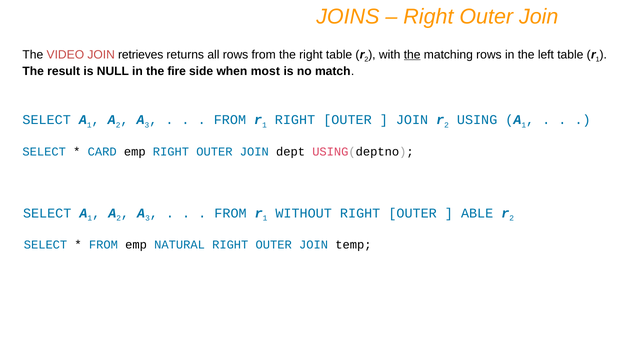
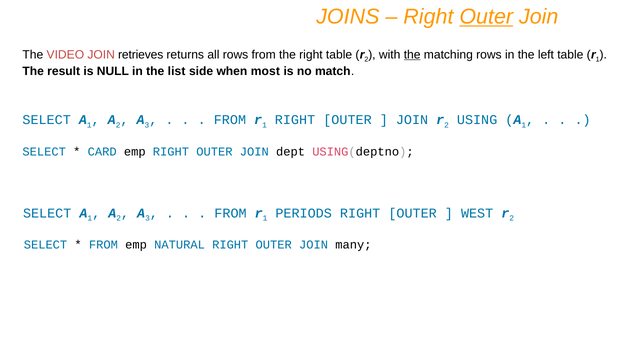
Outer underline: none -> present (486, 17)
fire: fire -> list (177, 71)
WITHOUT: WITHOUT -> PERIODS (304, 213)
ABLE: ABLE -> WEST (477, 213)
temp: temp -> many (353, 245)
